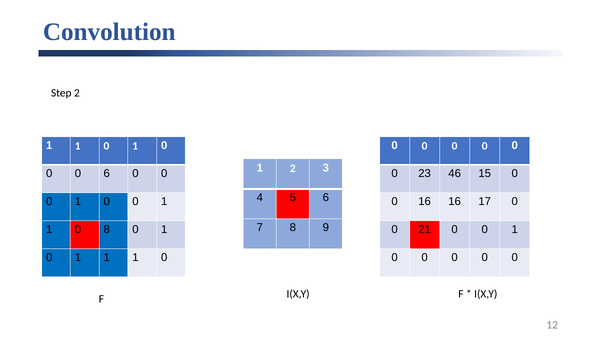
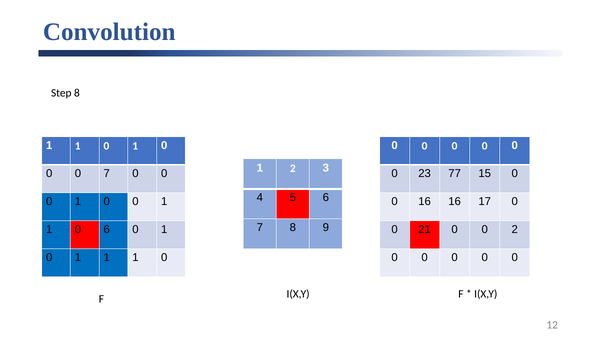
Step 2: 2 -> 8 (77, 93)
0 6: 6 -> 7 (107, 173)
46: 46 -> 77 (455, 173)
0 8: 8 -> 6 (107, 229)
21 0 0 1: 1 -> 2 (515, 229)
